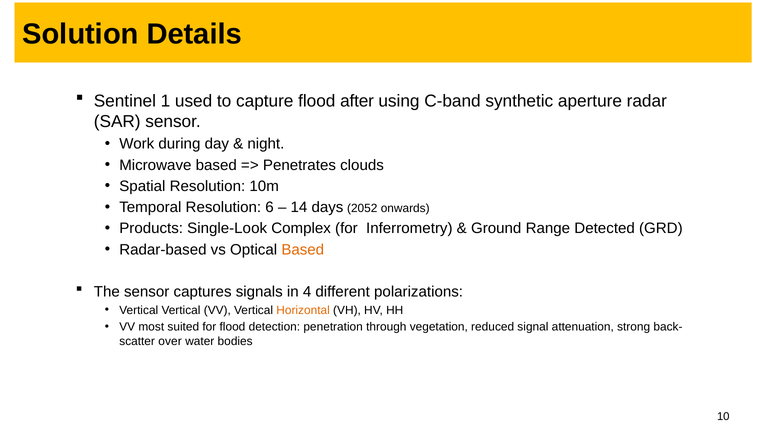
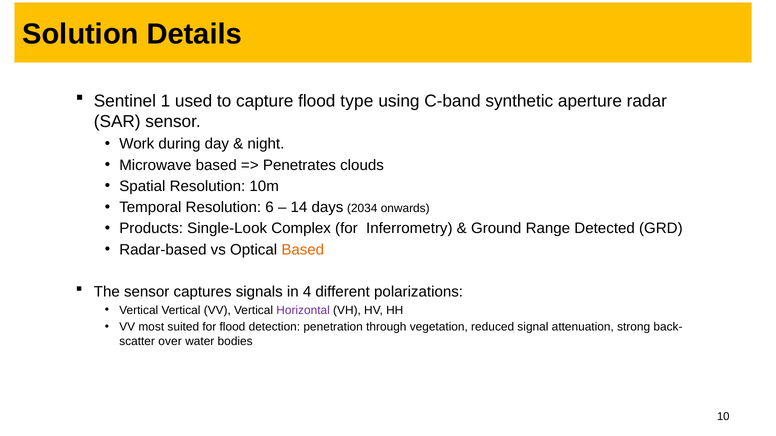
after: after -> type (357, 101)
2052: 2052 -> 2034 (362, 209)
Horizontal colour: orange -> purple (303, 311)
